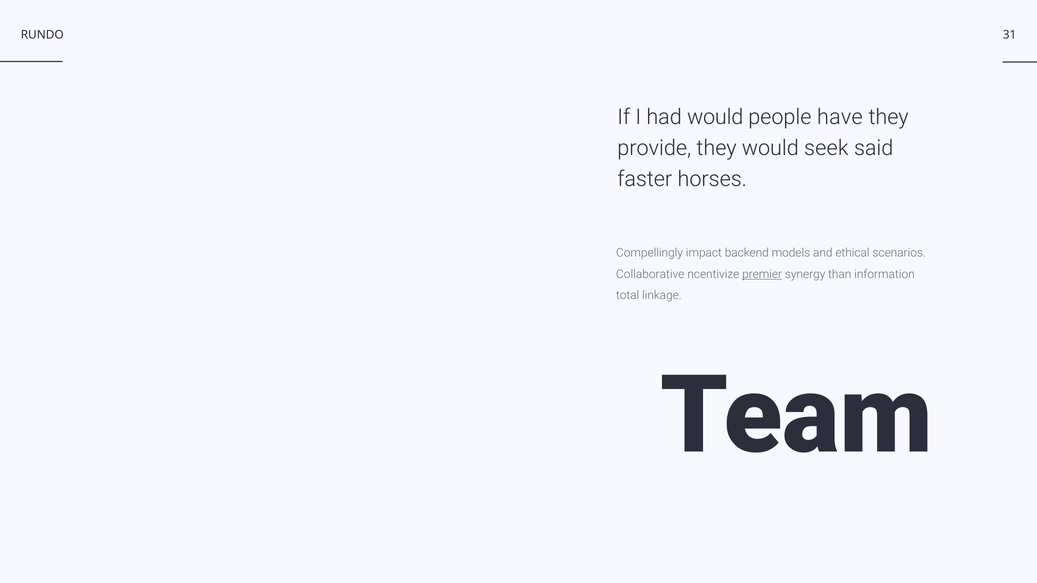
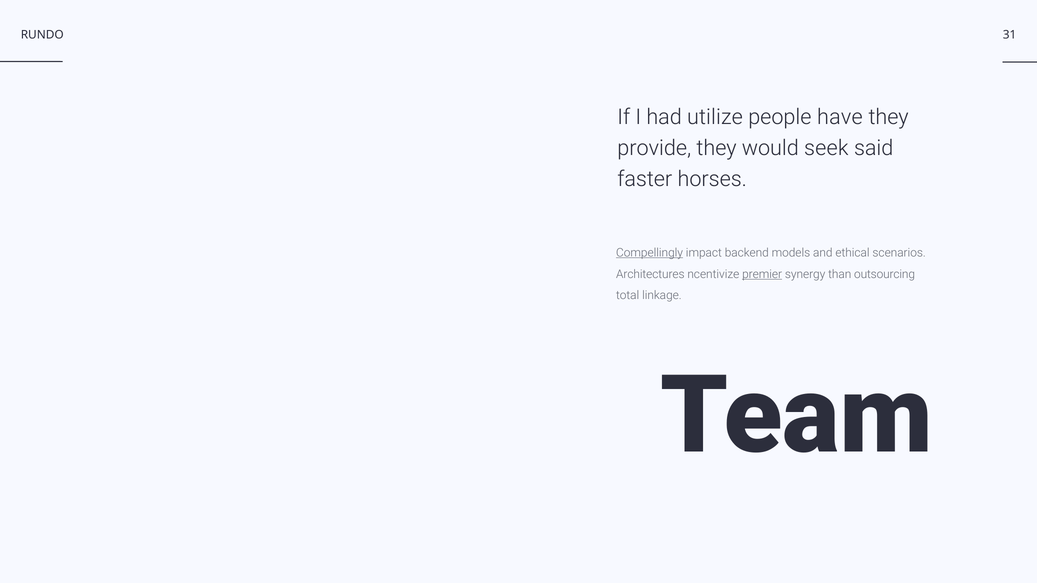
had would: would -> utilize (715, 117)
Compellingly underline: none -> present (650, 253)
Collaborative: Collaborative -> Architectures (650, 274)
information: information -> outsourcing (885, 274)
